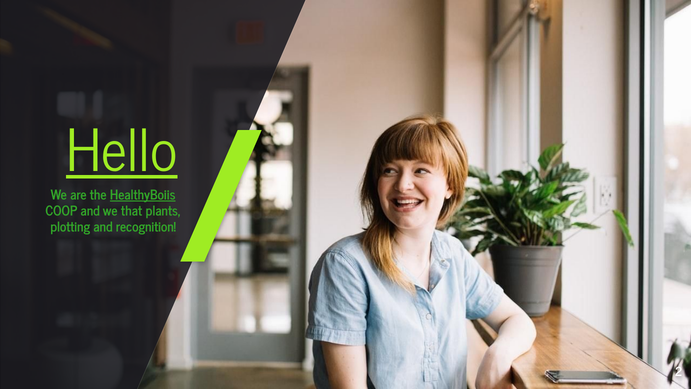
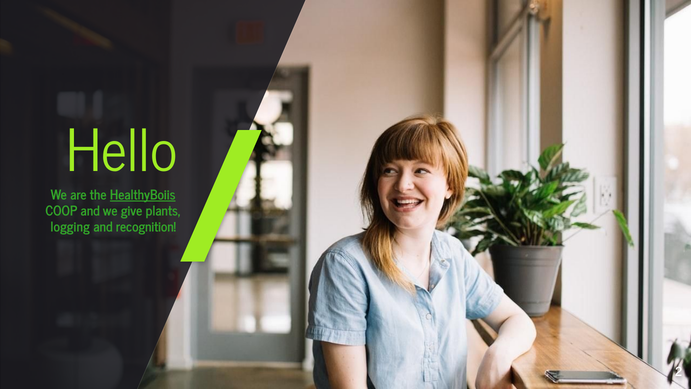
Hello underline: present -> none (122, 152)
that: that -> give (132, 211)
plotting: plotting -> logging (70, 227)
